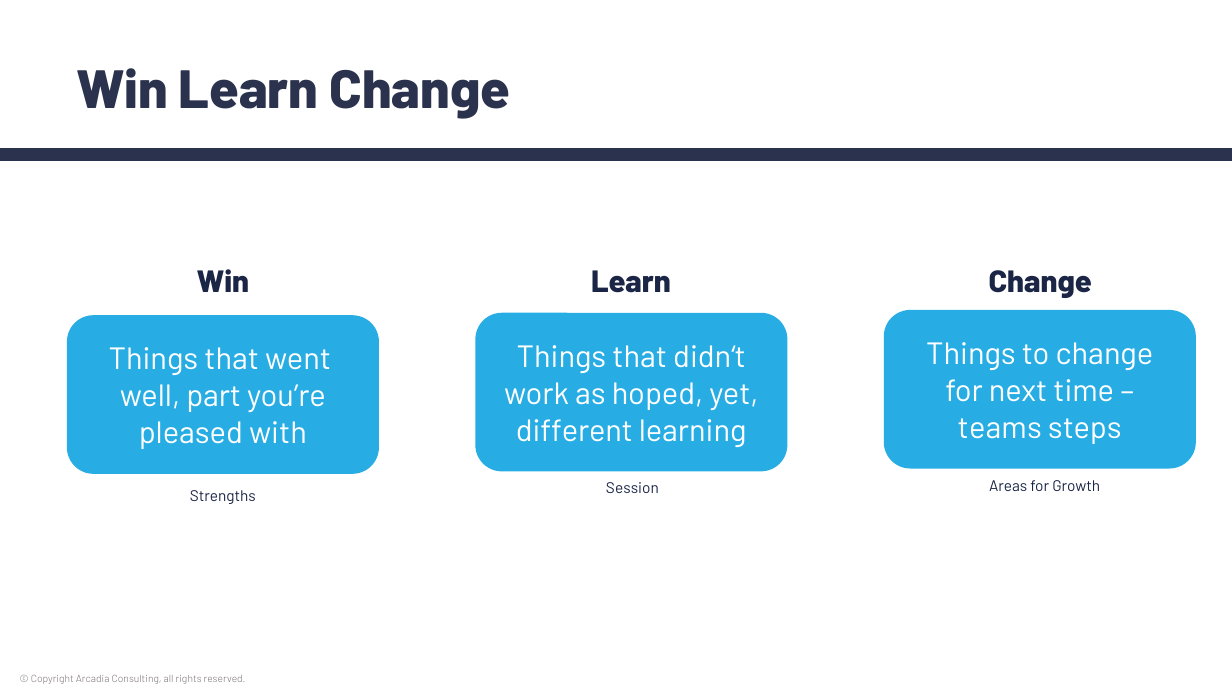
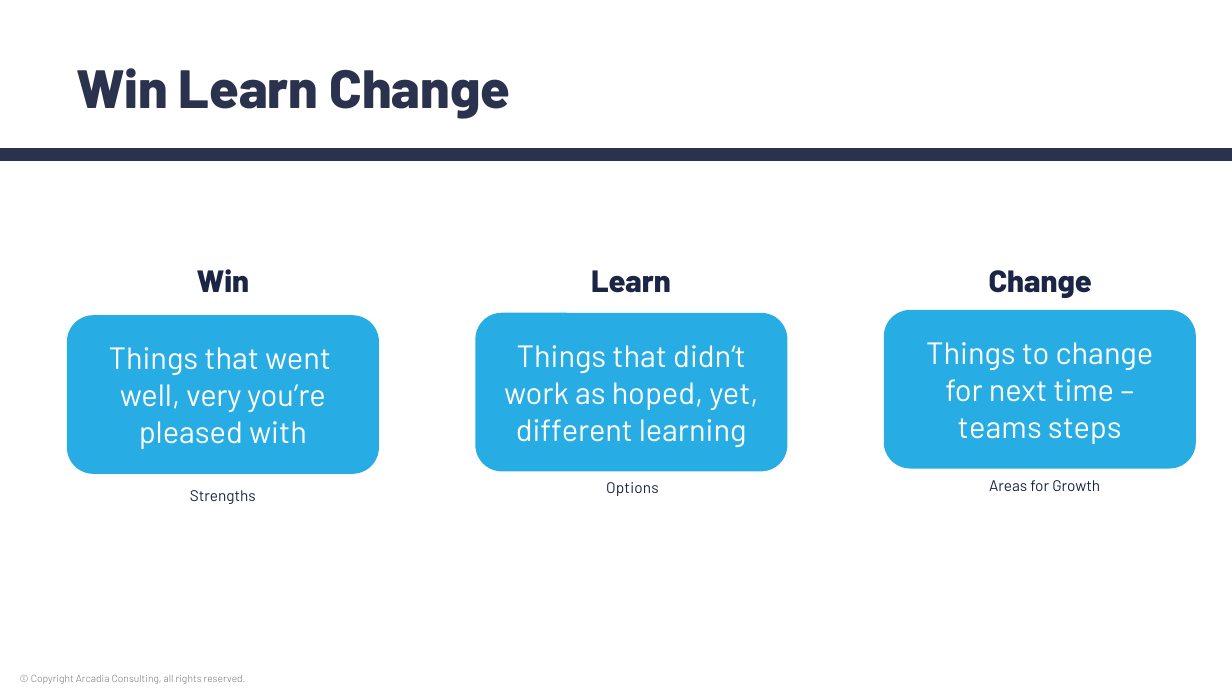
part: part -> very (214, 397)
Session: Session -> Options (632, 489)
